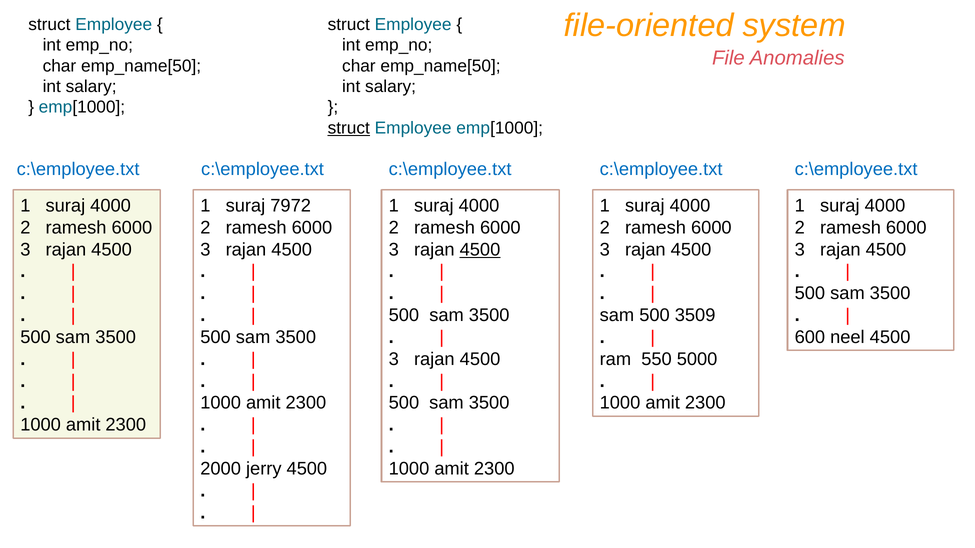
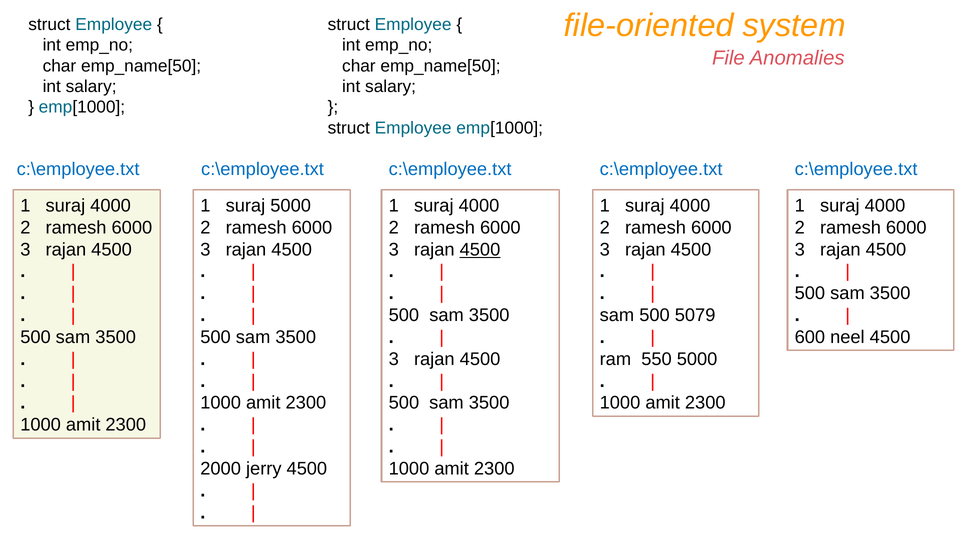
struct underline: present -> none (349, 128)
suraj 7972: 7972 -> 5000 (291, 206)
3509: 3509 -> 5079 (695, 316)
